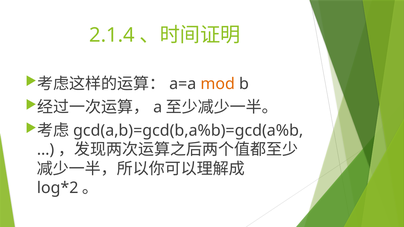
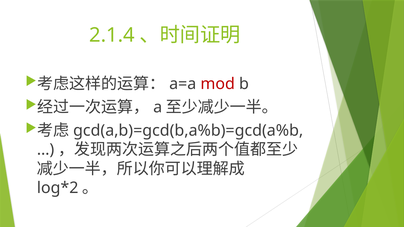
mod colour: orange -> red (218, 84)
